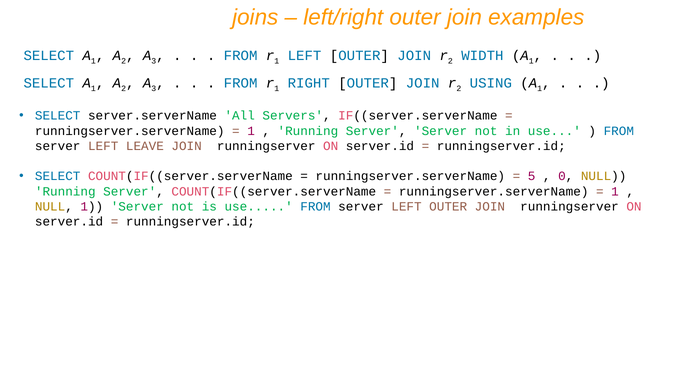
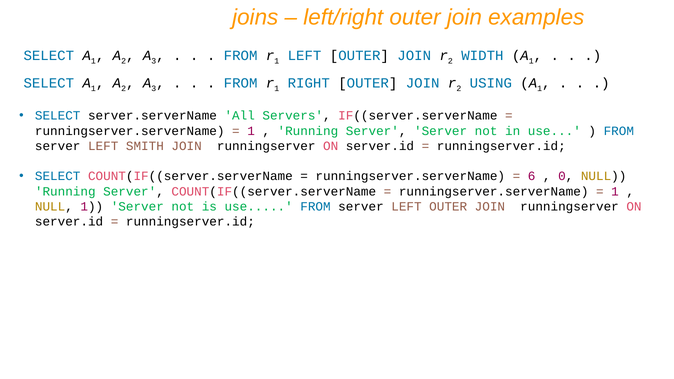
LEAVE: LEAVE -> SMITH (145, 146)
5: 5 -> 6 (532, 176)
